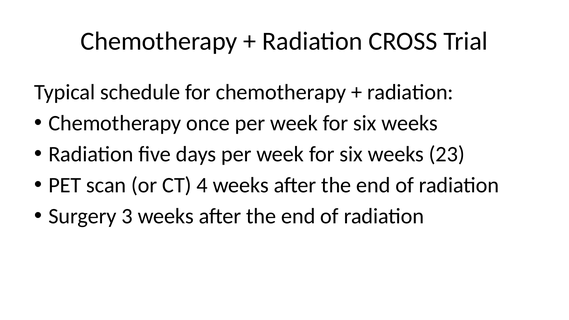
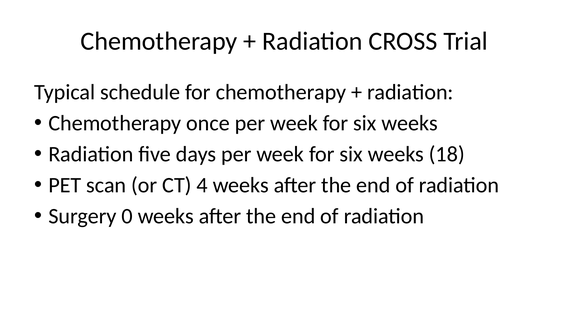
23: 23 -> 18 (447, 154)
3: 3 -> 0 (127, 216)
